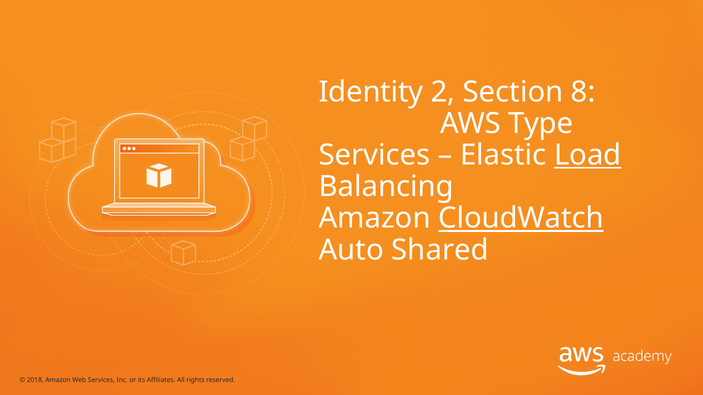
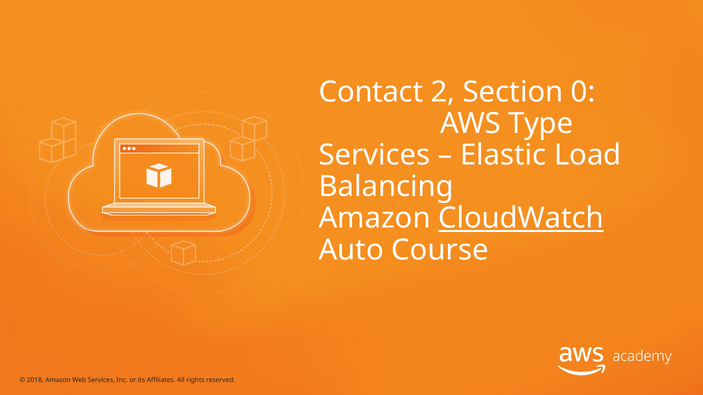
Identity: Identity -> Contact (371, 92)
8: 8 -> 0 (583, 92)
Load underline: present -> none (588, 155)
Shared: Shared -> Course (440, 250)
